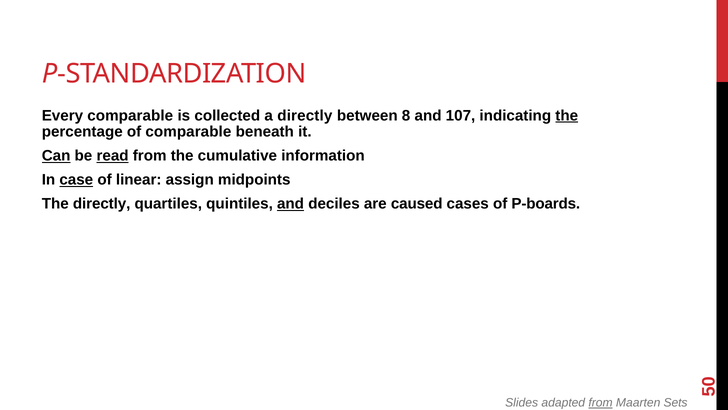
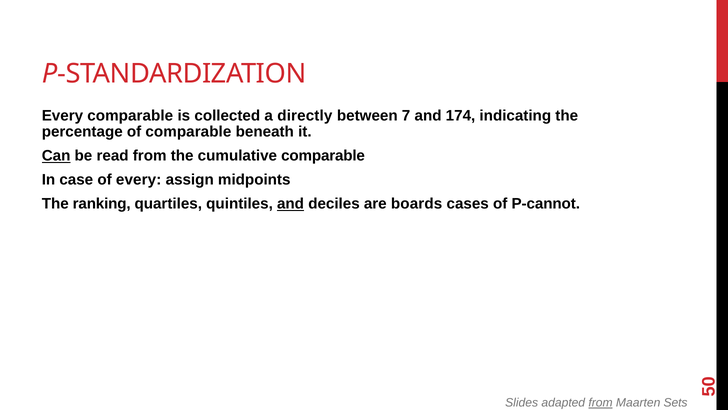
8: 8 -> 7 (406, 115)
107: 107 -> 174 (461, 115)
the underline: present -> none (567, 115)
read underline: present -> none (113, 156)
cumulative information: information -> comparable (323, 156)
case underline: present -> none (76, 180)
of linear: linear -> every (139, 180)
The directly: directly -> ranking (102, 204)
caused: caused -> boards (417, 204)
P-boards: P-boards -> P-cannot (546, 204)
